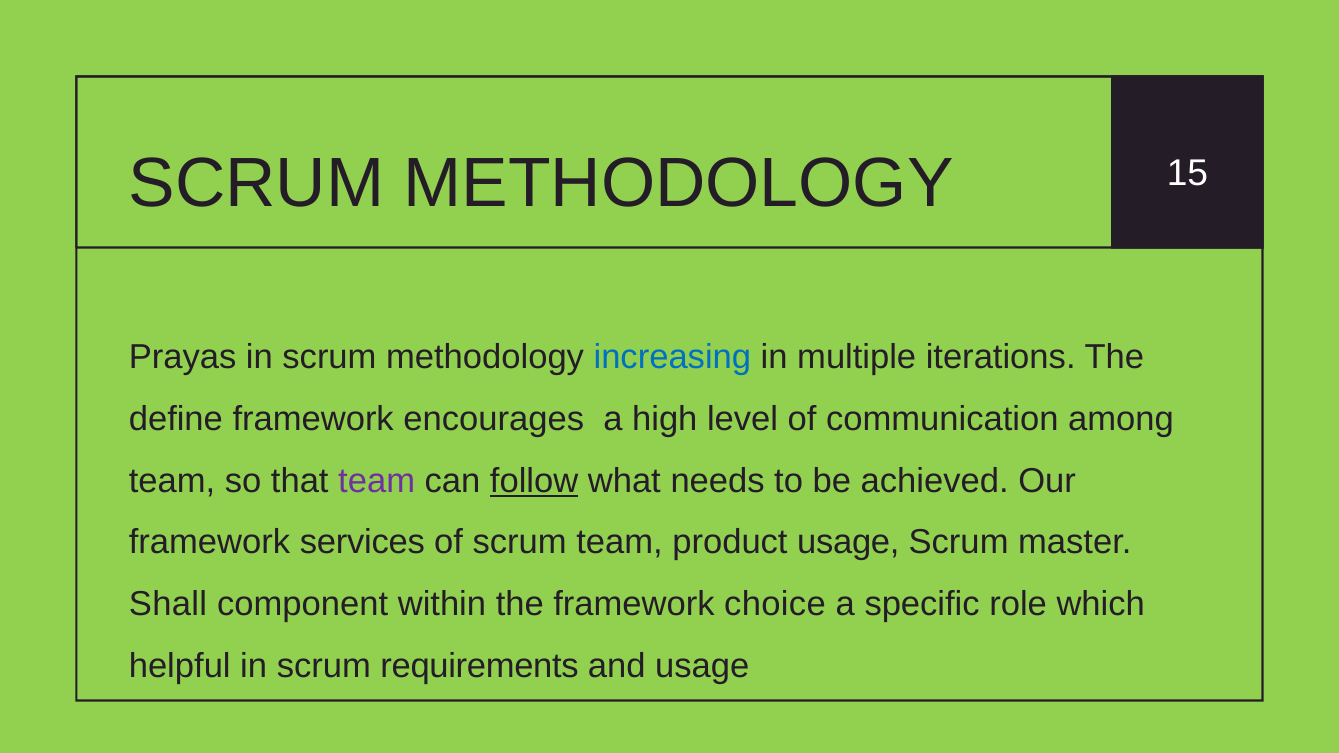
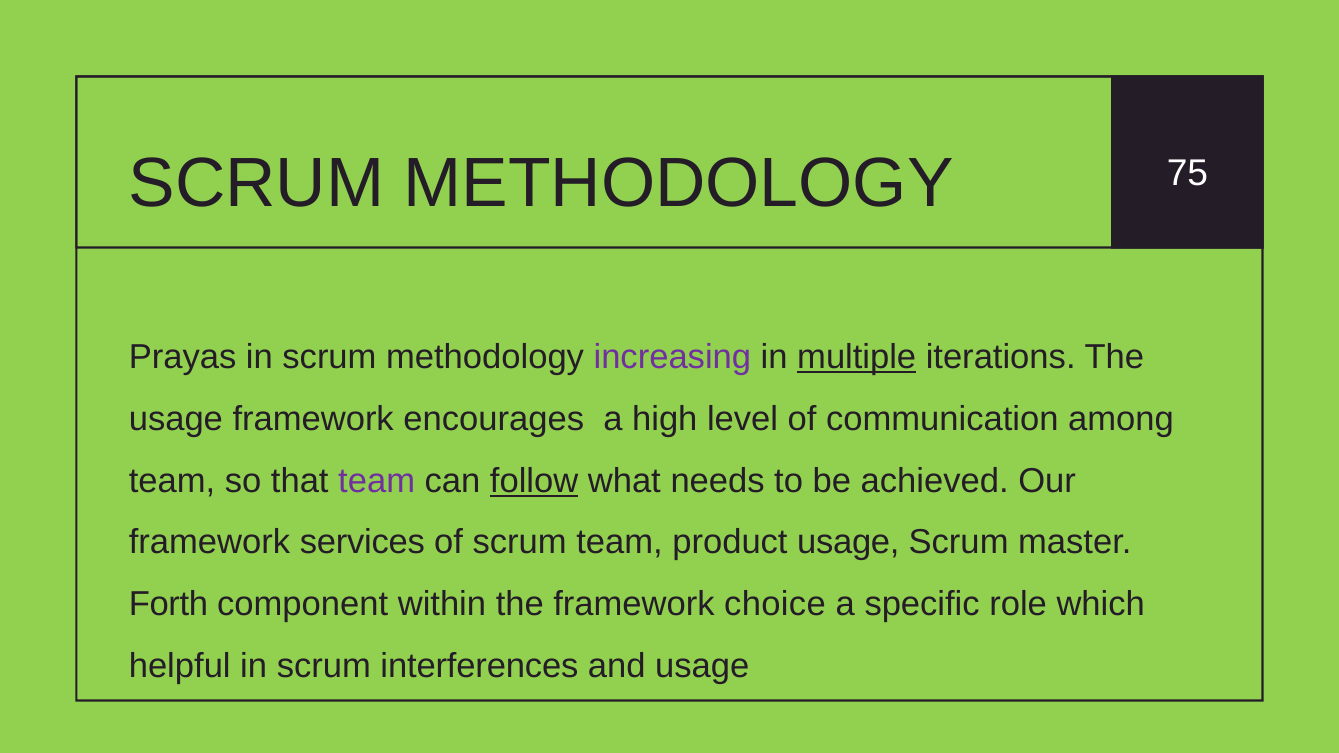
15: 15 -> 75 (1187, 173)
increasing colour: blue -> purple (672, 357)
multiple underline: none -> present (857, 357)
define: define -> usage (176, 419)
Shall: Shall -> Forth (168, 604)
requirements: requirements -> interferences (479, 666)
